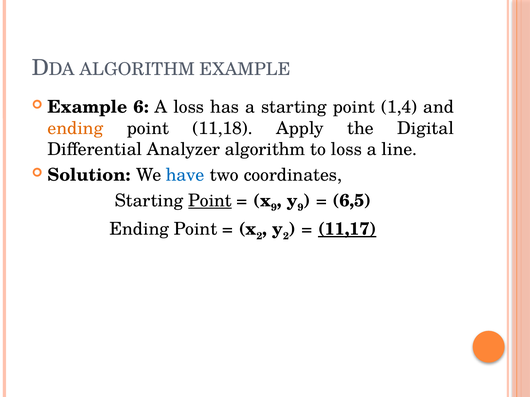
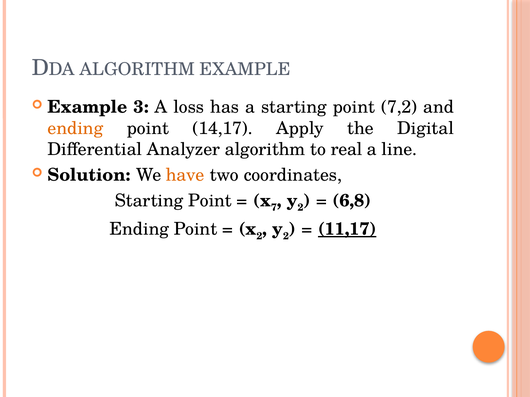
6: 6 -> 3 (141, 107)
1,4: 1,4 -> 7,2 (399, 107)
11,18: 11,18 -> 14,17 (223, 128)
to loss: loss -> real (347, 150)
have colour: blue -> orange (185, 175)
Point underline: present -> none (210, 201)
9: 9 -> 7 (274, 208)
9: 9 -> 2 (300, 208)
6,5: 6,5 -> 6,8 (352, 201)
